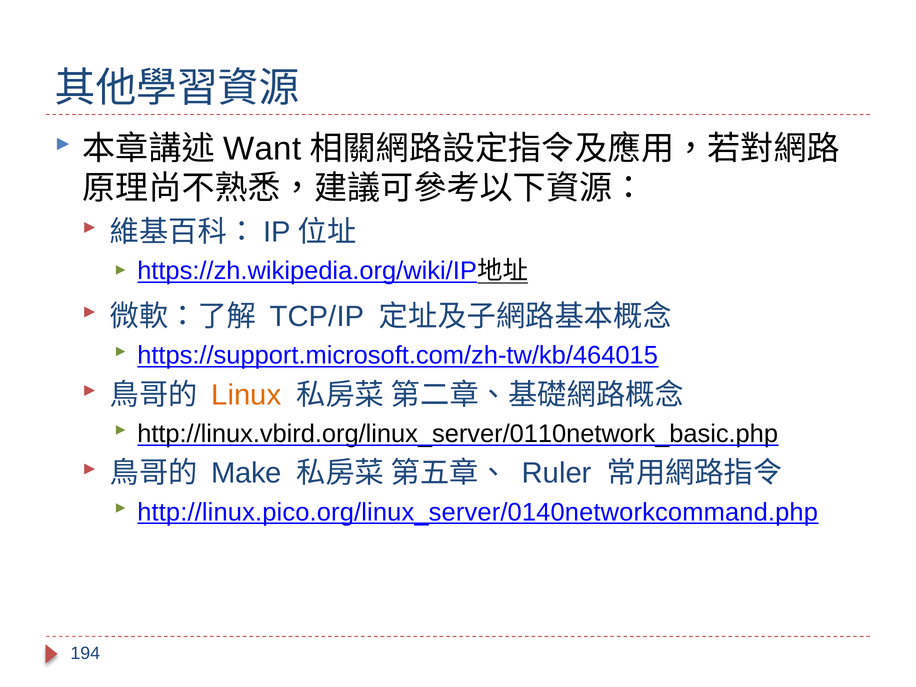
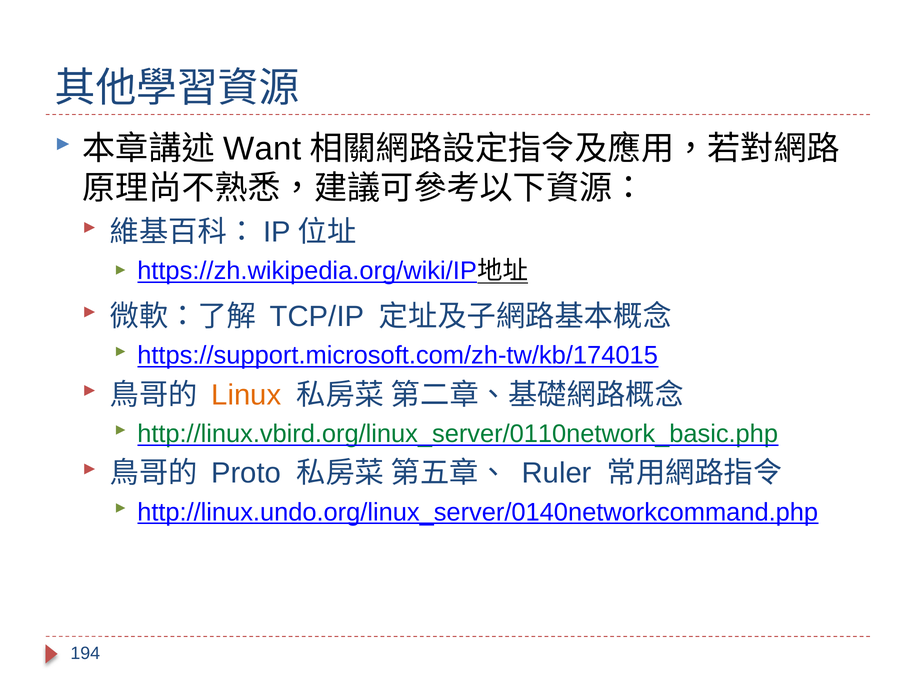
https://support.microsoft.com/zh-tw/kb/464015: https://support.microsoft.com/zh-tw/kb/464015 -> https://support.microsoft.com/zh-tw/kb/174015 (398, 356)
http://linux.vbird.org/linux_server/0110network_basic.php colour: black -> green (458, 434)
Make: Make -> Proto (246, 473)
http://linux.pico.org/linux_server/0140networkcommand.php: http://linux.pico.org/linux_server/0140networkcommand.php -> http://linux.undo.org/linux_server/0140networkcommand.php (478, 512)
